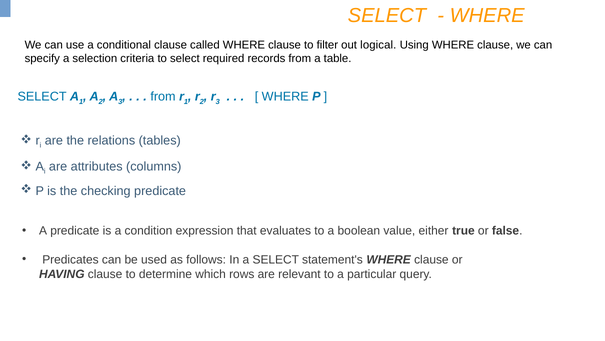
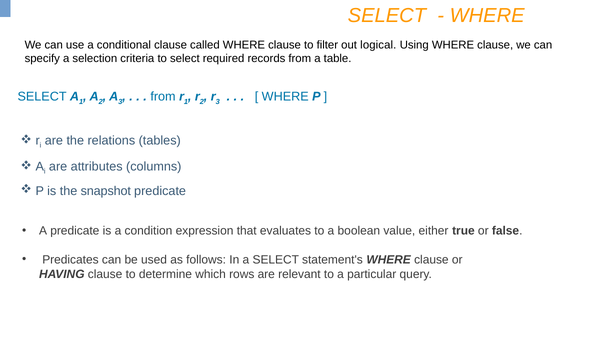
checking: checking -> snapshot (106, 191)
